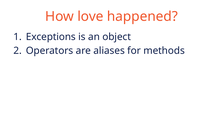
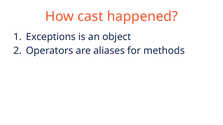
love: love -> cast (90, 16)
